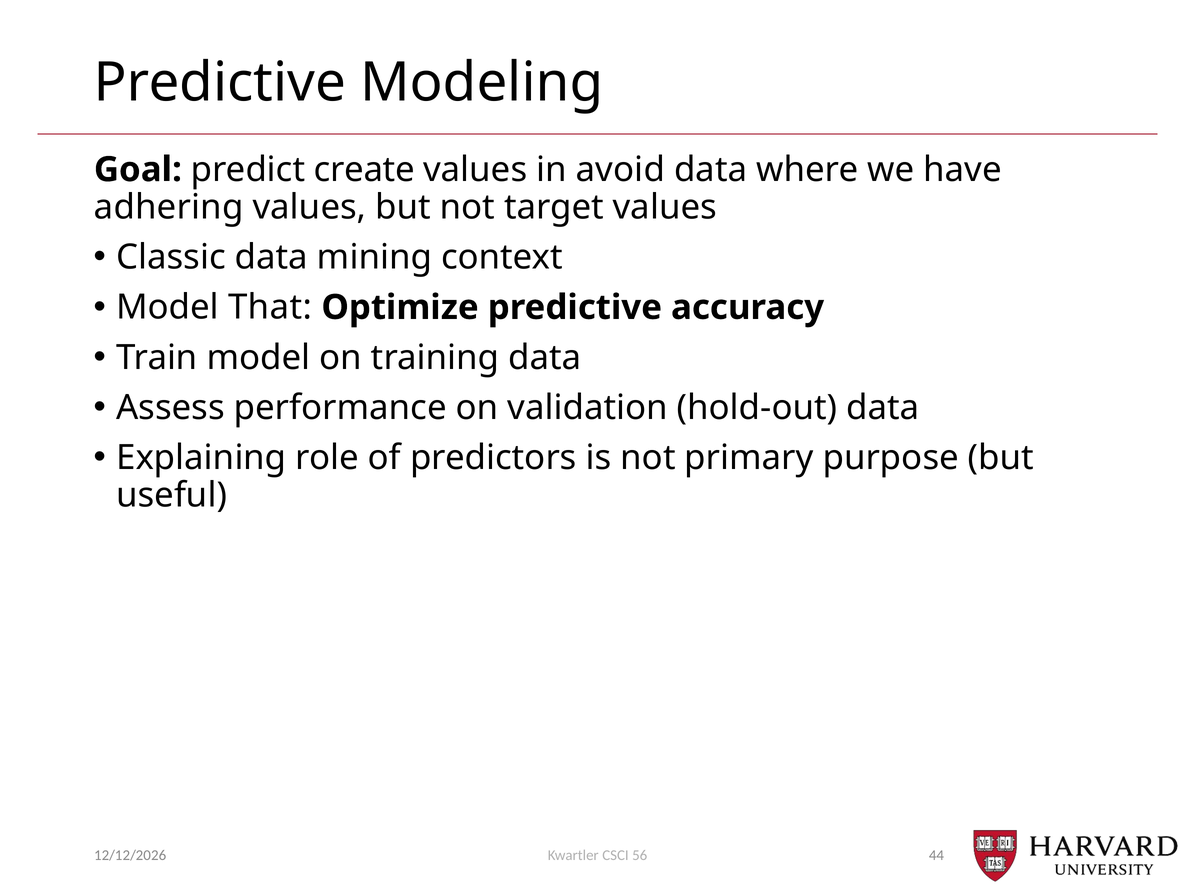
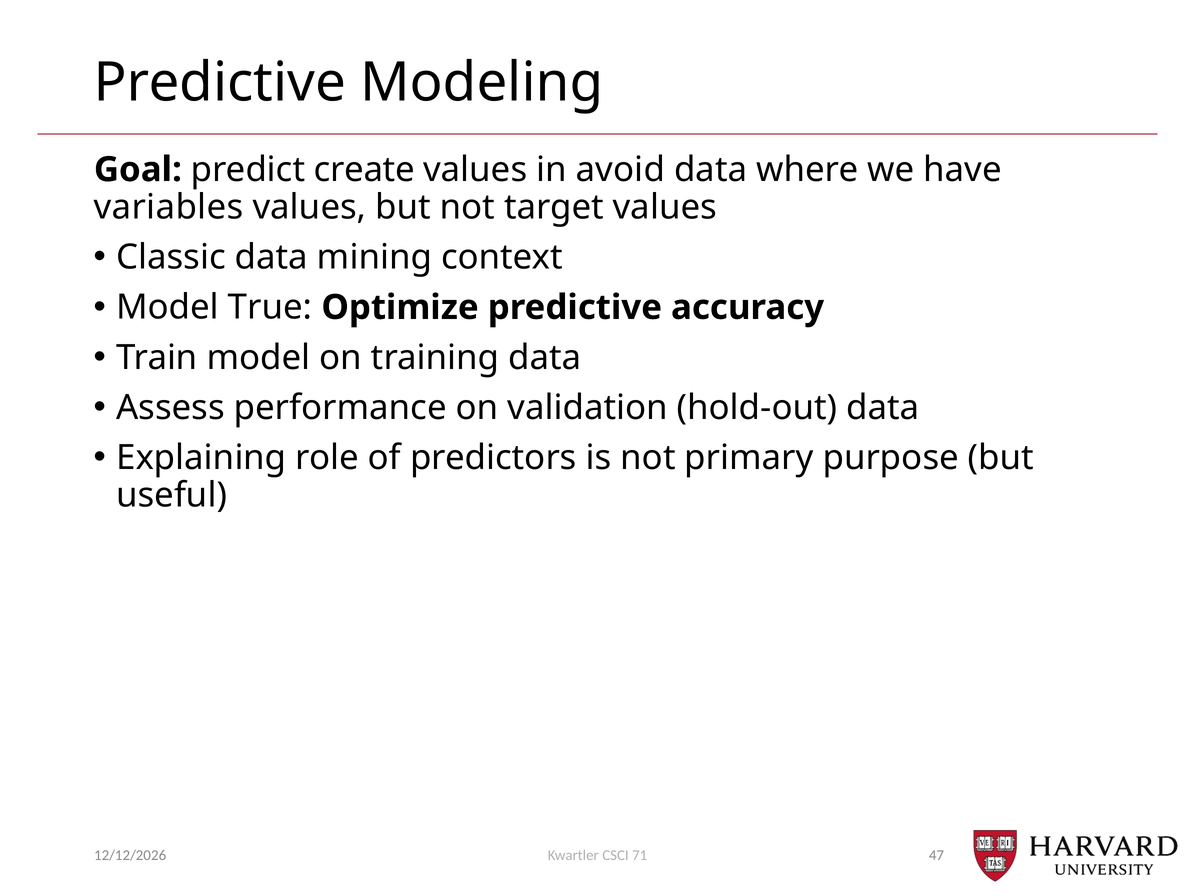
adhering: adhering -> variables (169, 207)
That: That -> True (270, 308)
44: 44 -> 47 (936, 856)
56: 56 -> 71 (640, 856)
